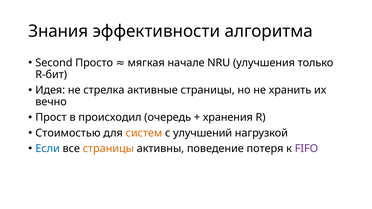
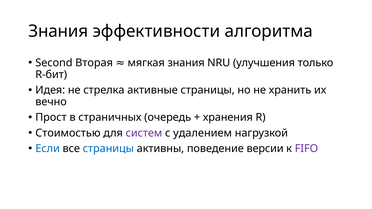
Просто: Просто -> Вторая (94, 63)
мягкая начале: начале -> знания (186, 63)
происходил: происходил -> страничных (110, 118)
систем colour: orange -> purple (144, 133)
улучшений: улучшений -> удалением (203, 133)
страницы colour: orange -> blue (108, 149)
потеря: потеря -> версии (265, 149)
